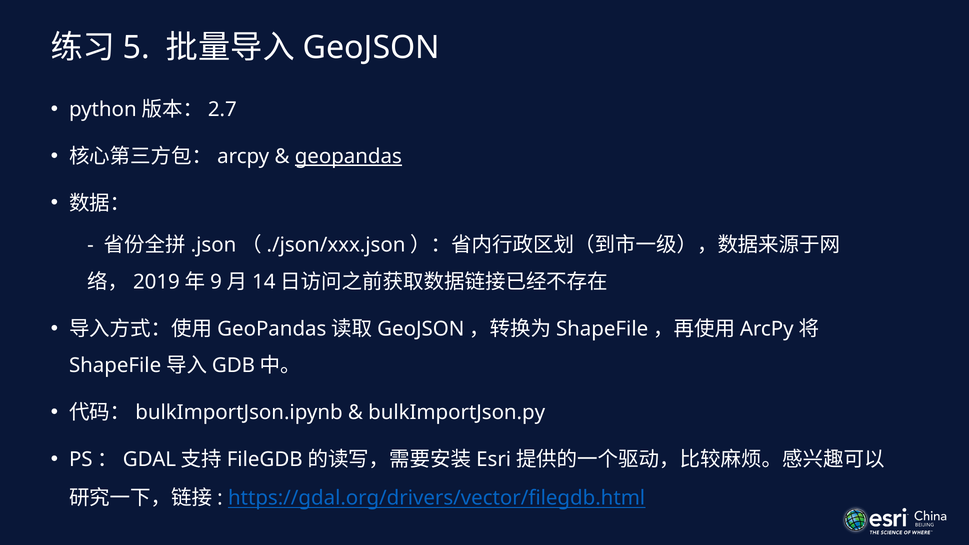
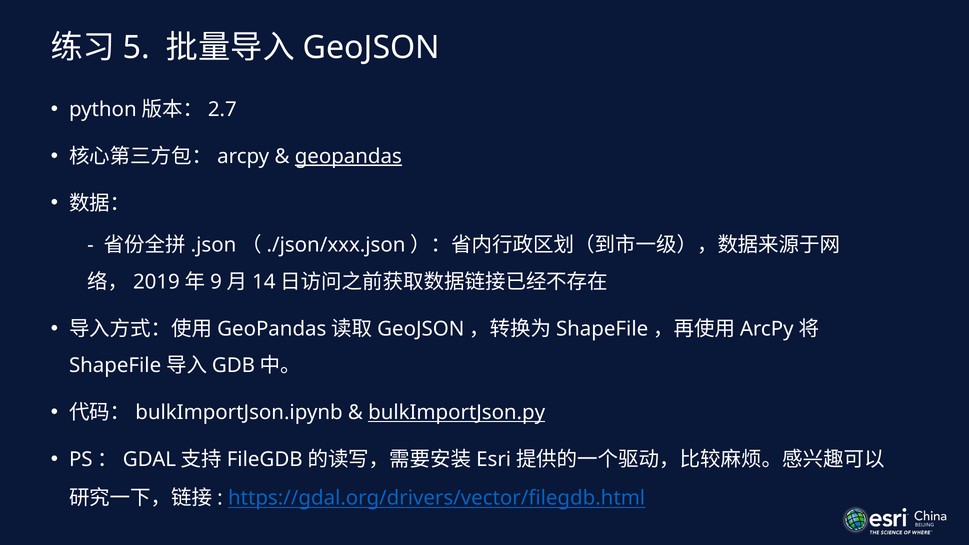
bulkImportJson.py underline: none -> present (457, 413)
